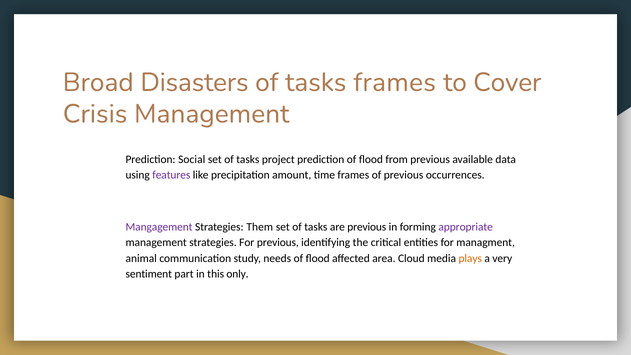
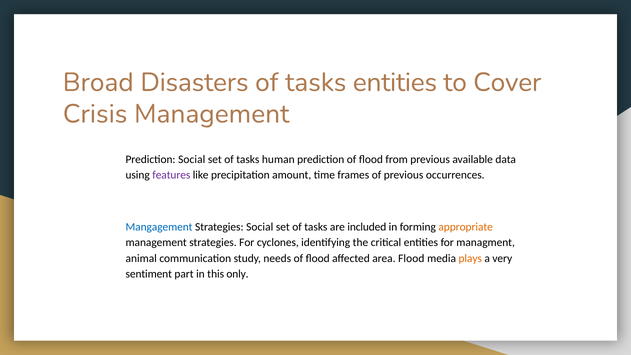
tasks frames: frames -> entities (395, 82)
project: project -> human (278, 159)
Mangagement colour: purple -> blue (159, 227)
Strategies Them: Them -> Social (260, 227)
are previous: previous -> included (367, 227)
appropriate colour: purple -> orange (466, 227)
For previous: previous -> cyclones (278, 243)
area Cloud: Cloud -> Flood (411, 258)
